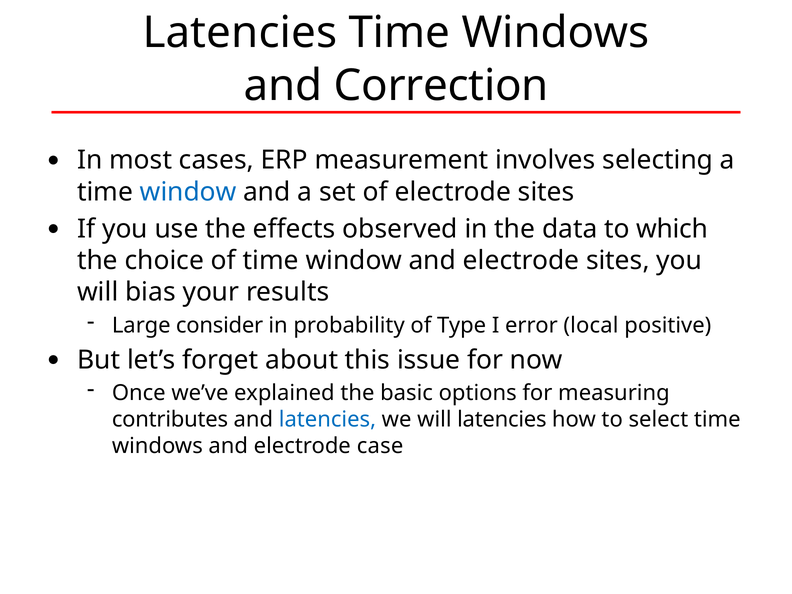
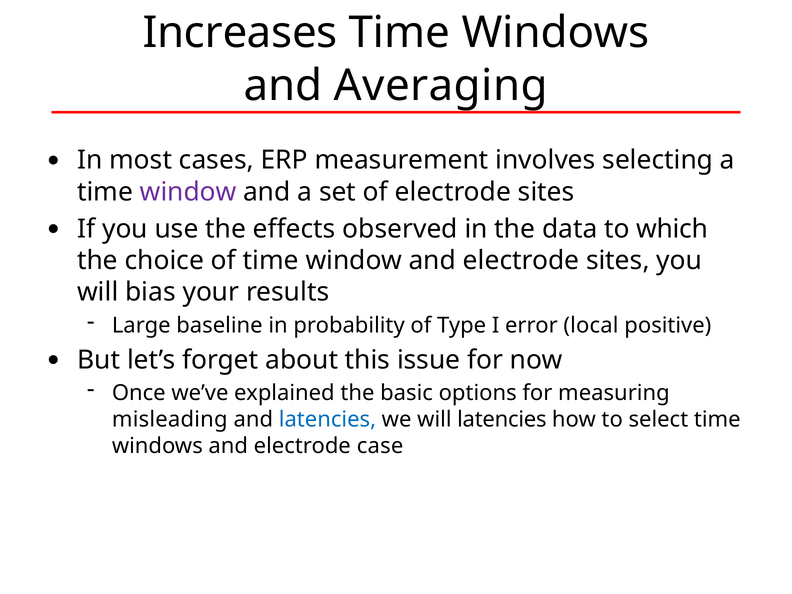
Latencies: Latencies -> Increases (240, 33)
Correction: Correction -> Averaging (441, 86)
window colour: blue -> purple (188, 192)
consider: consider -> baseline (219, 325)
contributes: contributes -> misleading (170, 420)
